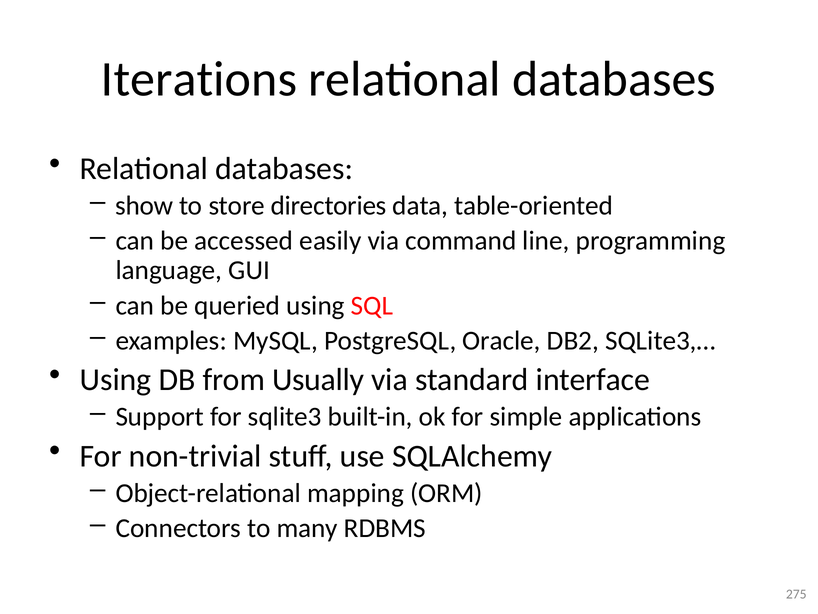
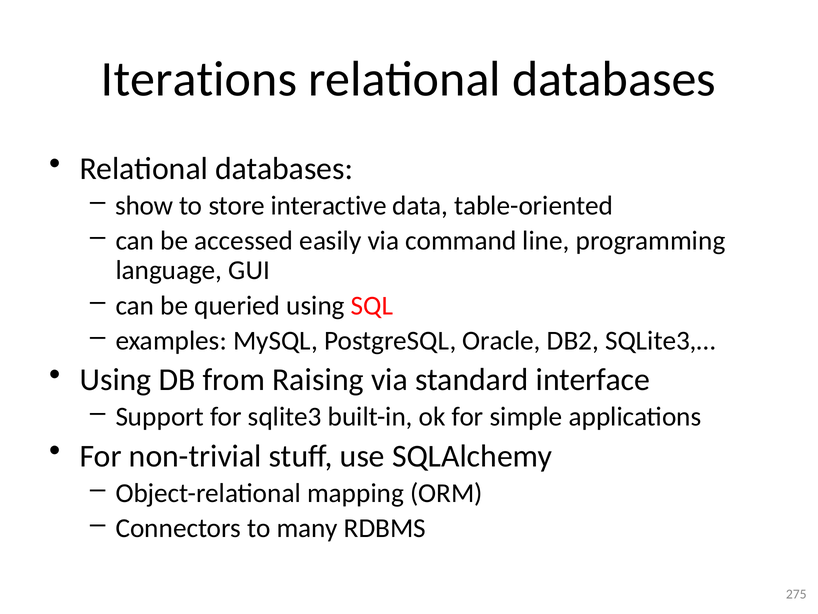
directories: directories -> interactive (329, 206)
Usually: Usually -> Raising (318, 380)
